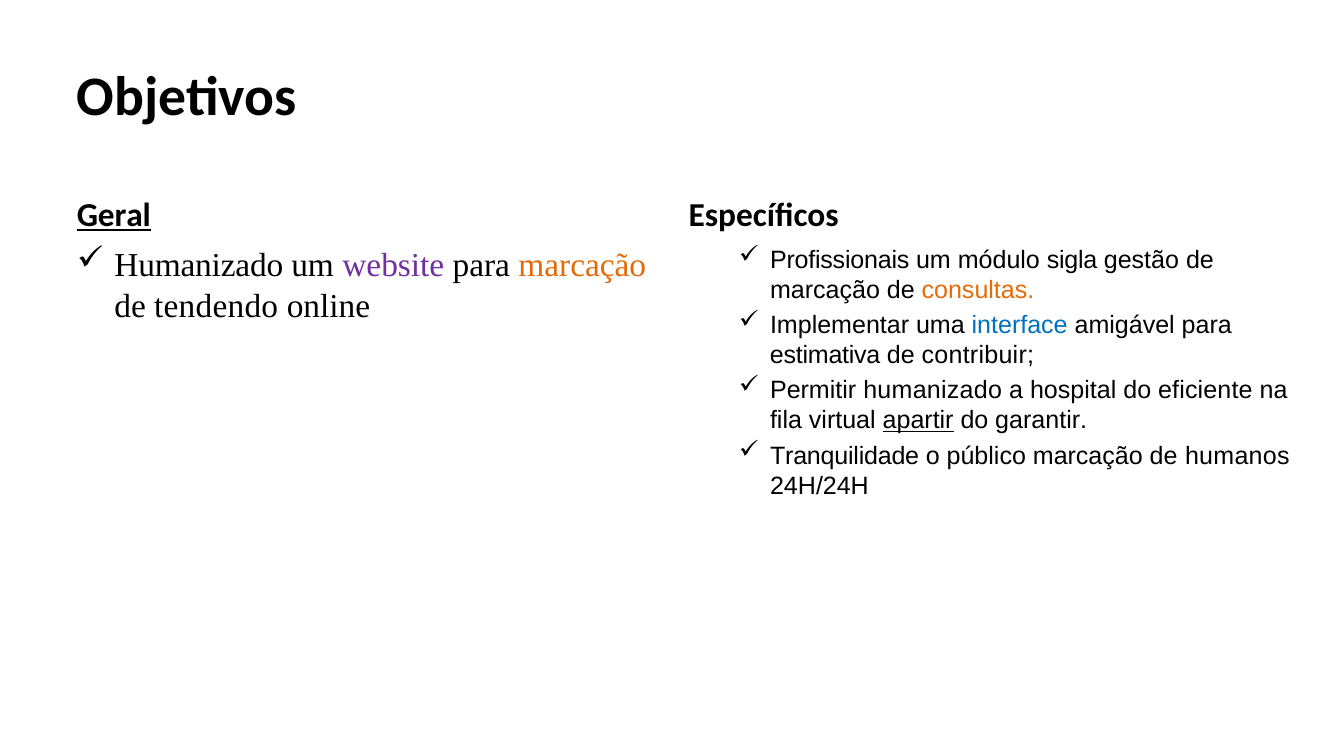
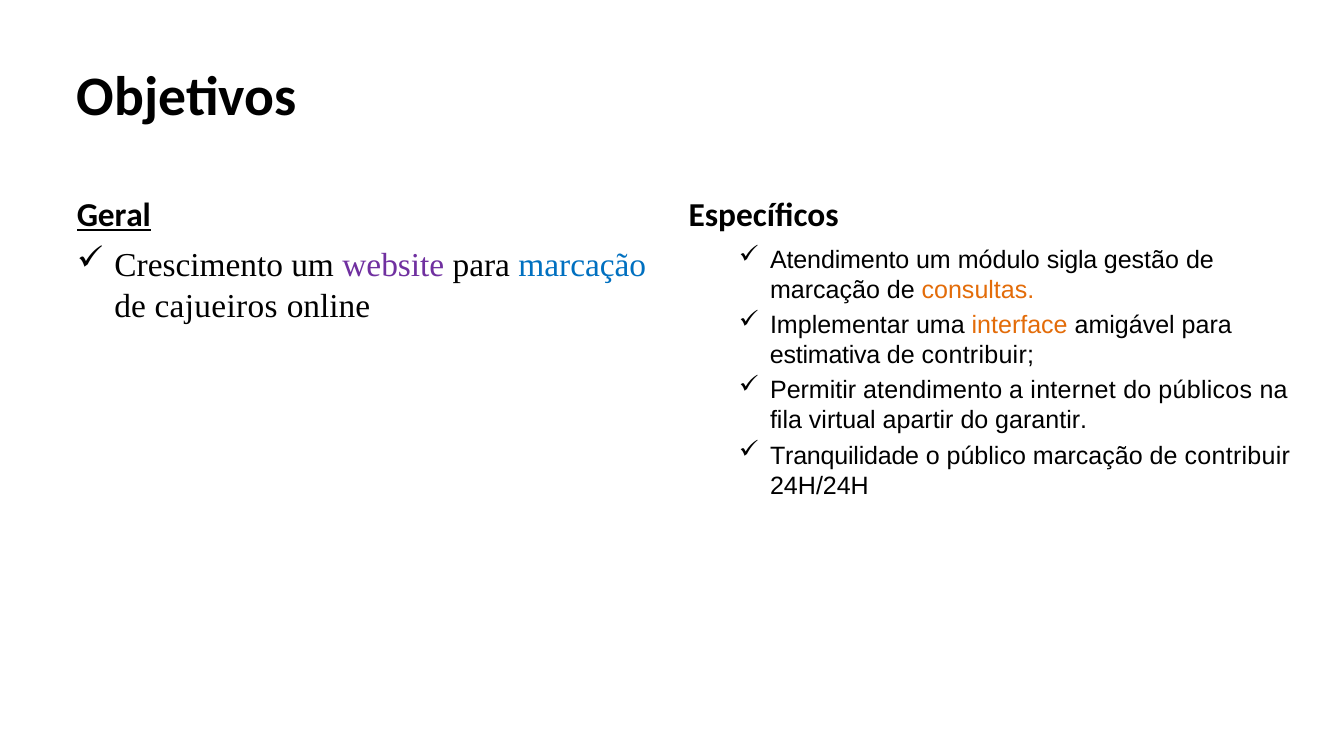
Profissionais: Profissionais -> Atendimento (840, 260)
Humanizado: Humanizado -> Crescimento (199, 266)
marcação colour: orange -> blue (582, 266)
tendendo: tendendo -> cajueiros (216, 306)
interface colour: blue -> orange (1020, 325)
Permitir humanizado: humanizado -> atendimento (933, 390)
hospital: hospital -> internet (1073, 390)
eficiente: eficiente -> públicos (1205, 390)
apartir underline: present -> none (918, 420)
marcação de humanos: humanos -> contribuir (1237, 455)
